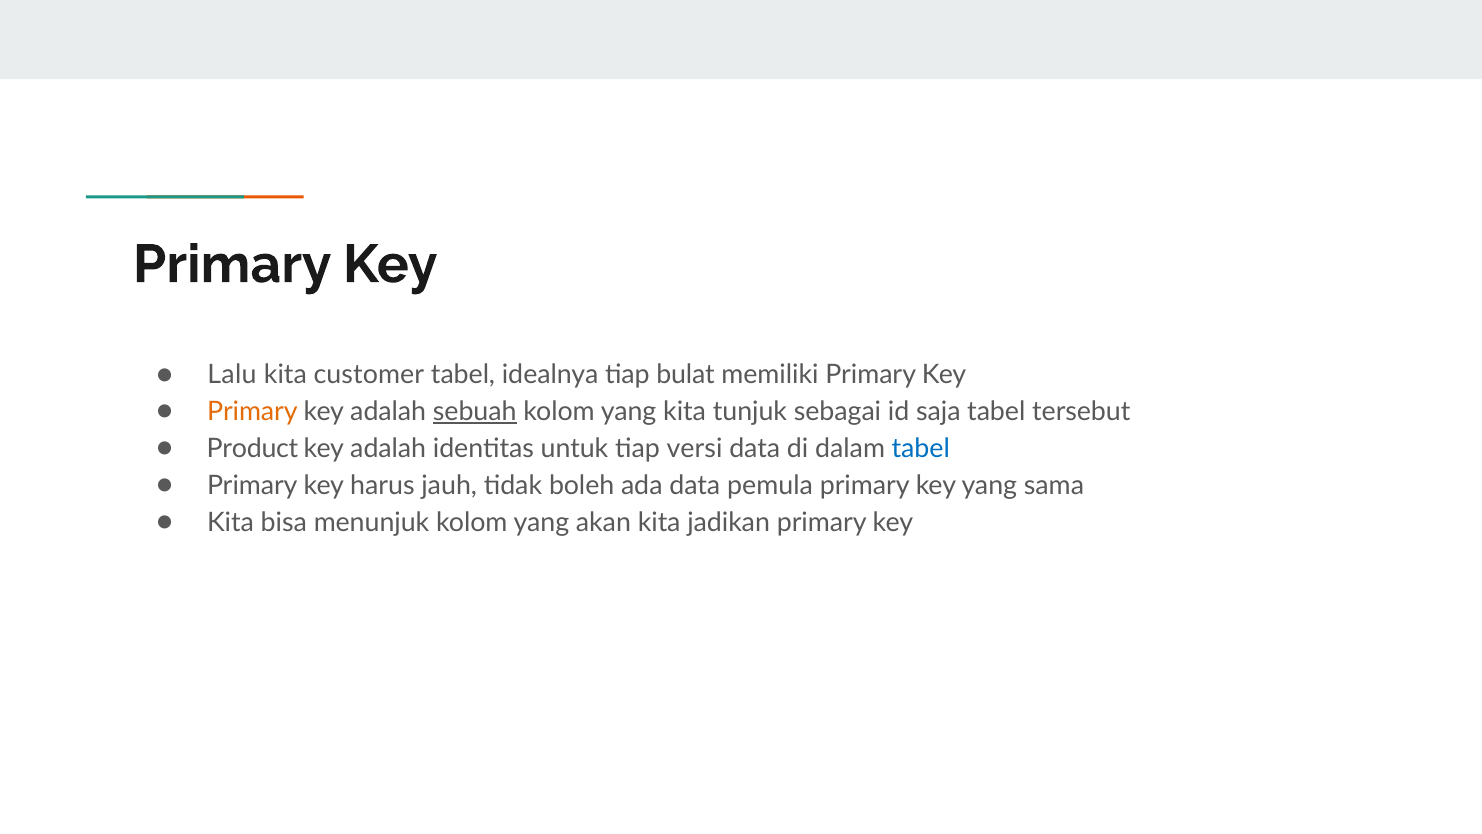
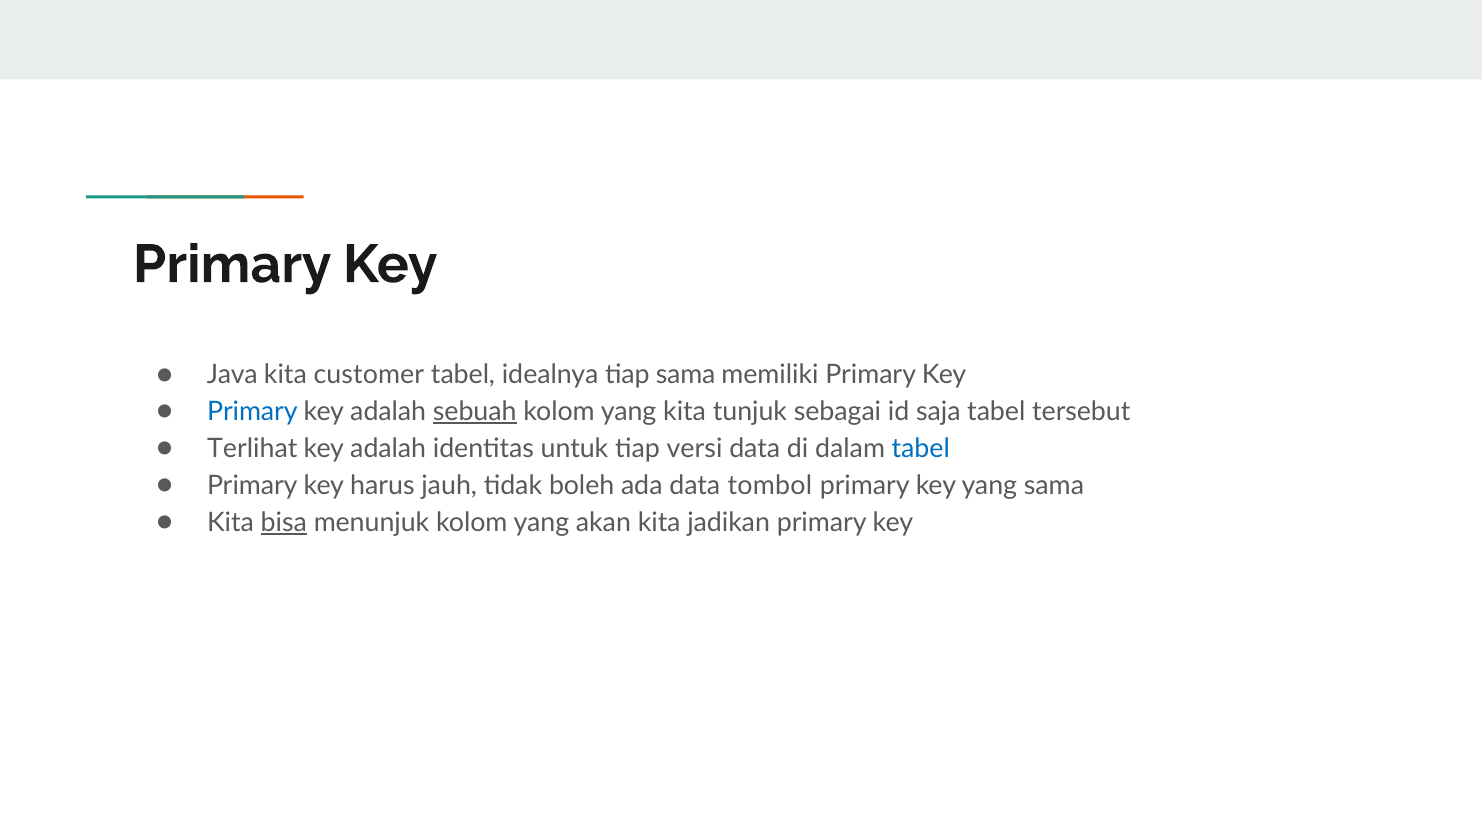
Lalu: Lalu -> Java (232, 374)
tiap bulat: bulat -> sama (686, 374)
Primary colour: orange -> blue (252, 411)
Product: Product -> Terlihat (252, 448)
pemula: pemula -> tombol (770, 485)
bisa underline: none -> present (284, 522)
